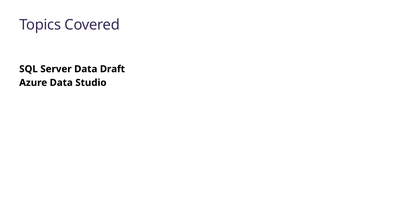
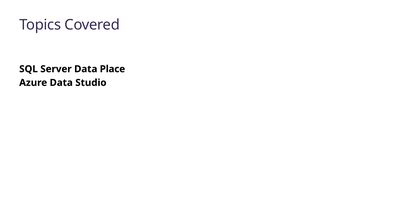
Draft: Draft -> Place (112, 69)
